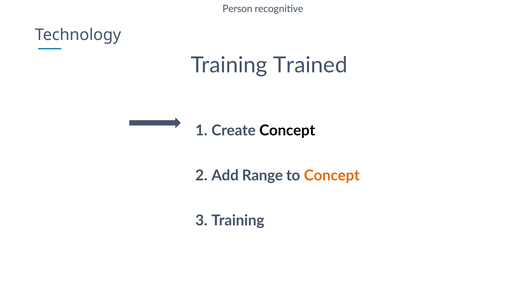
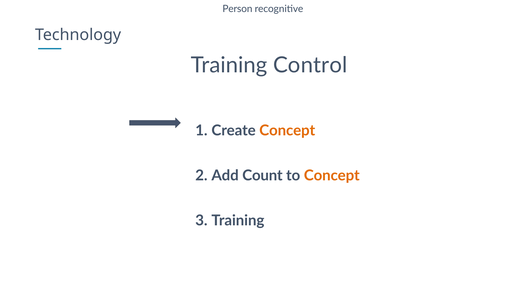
Trained: Trained -> Control (310, 65)
Concept colour: black -> orange (287, 131)
Range: Range -> Count (262, 176)
